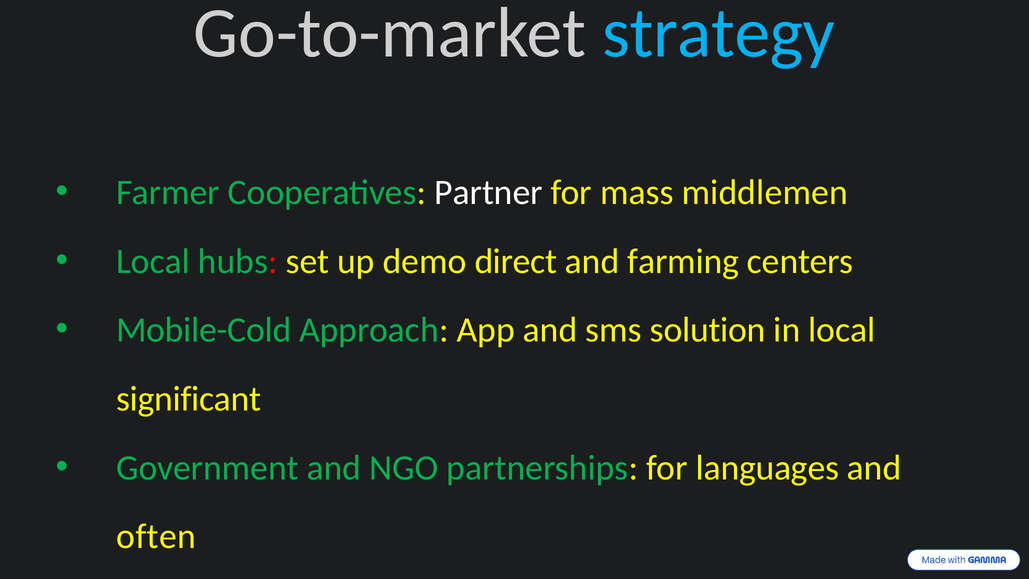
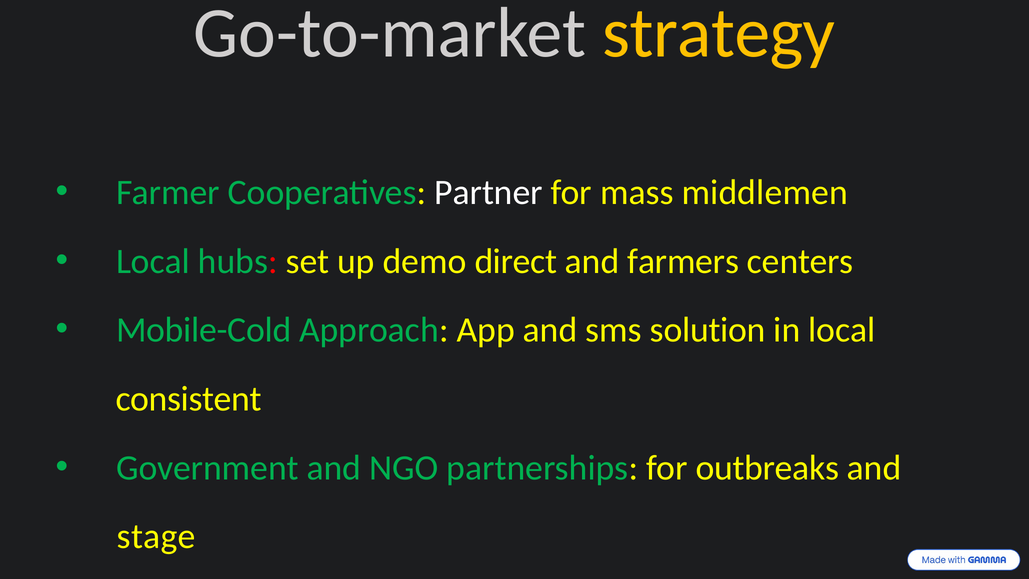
strategy colour: light blue -> yellow (719, 33)
farming: farming -> farmers (683, 261)
significant: significant -> consistent (189, 399)
languages: languages -> outbreaks (767, 468)
often: often -> stage (156, 536)
